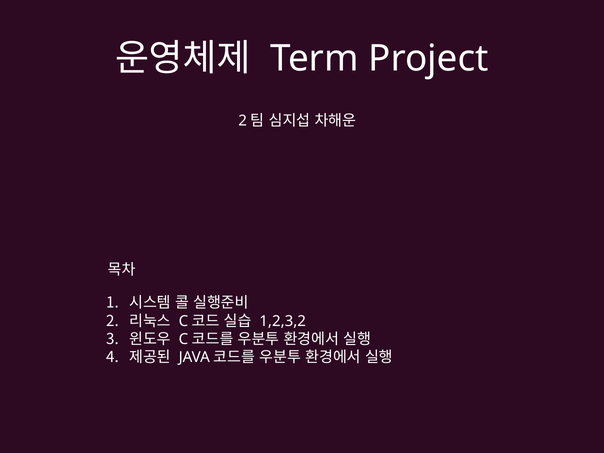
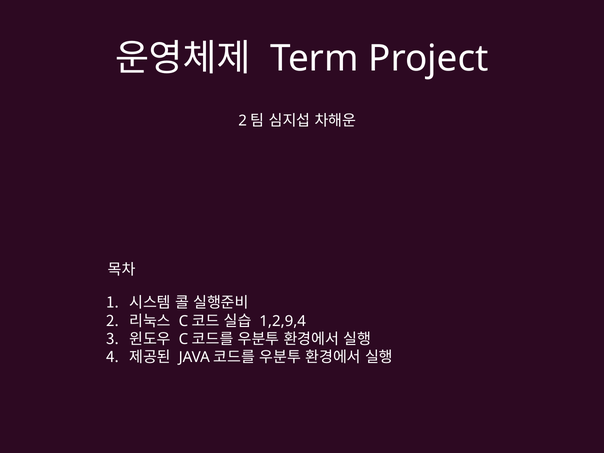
1,2,3,2: 1,2,3,2 -> 1,2,9,4 (283, 321)
